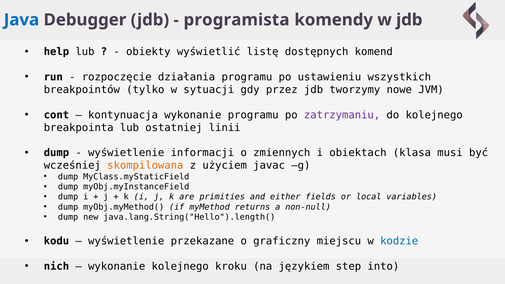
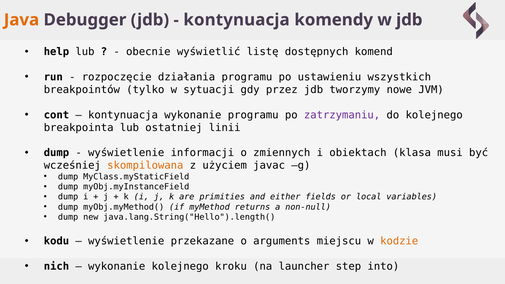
Java colour: blue -> orange (21, 20)
programista: programista -> kontynuacja (237, 20)
obiekty: obiekty -> obecnie (148, 52)
graficzny: graficzny -> arguments (282, 241)
kodzie colour: blue -> orange (399, 241)
językiem: językiem -> launcher (304, 266)
